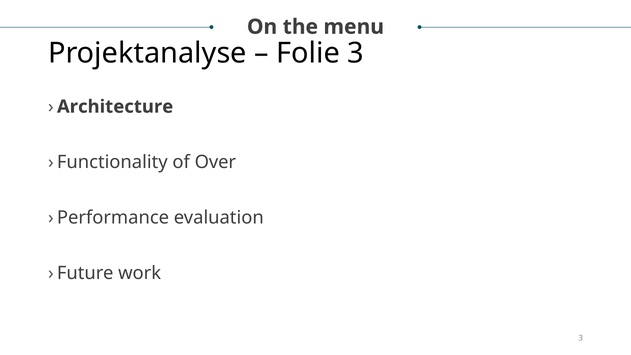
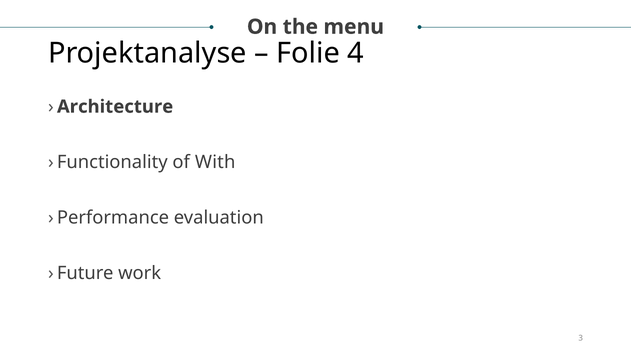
Folie 3: 3 -> 4 (356, 53)
Over: Over -> With (215, 162)
